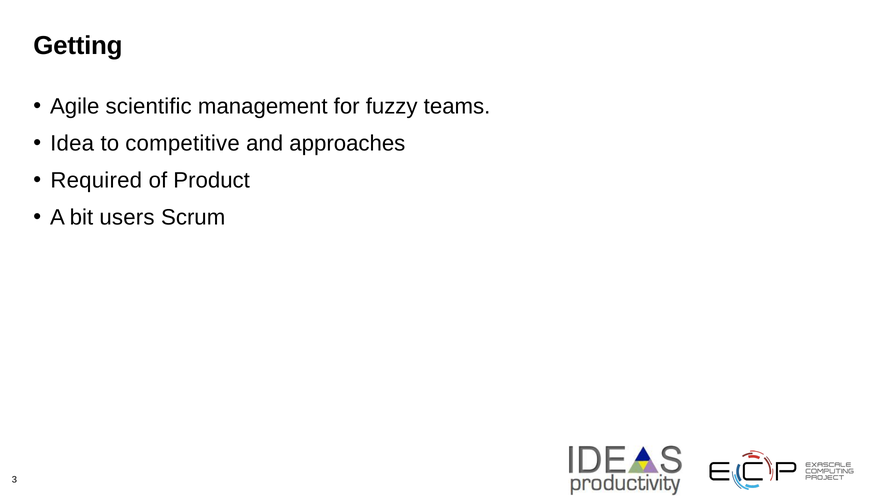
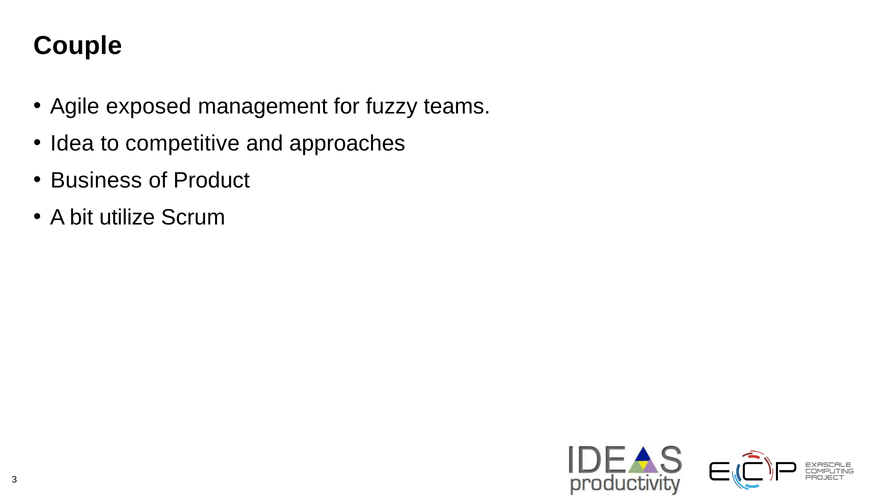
Getting: Getting -> Couple (78, 46)
scientific: scientific -> exposed (149, 106)
Required: Required -> Business (96, 180)
users: users -> utilize (127, 217)
